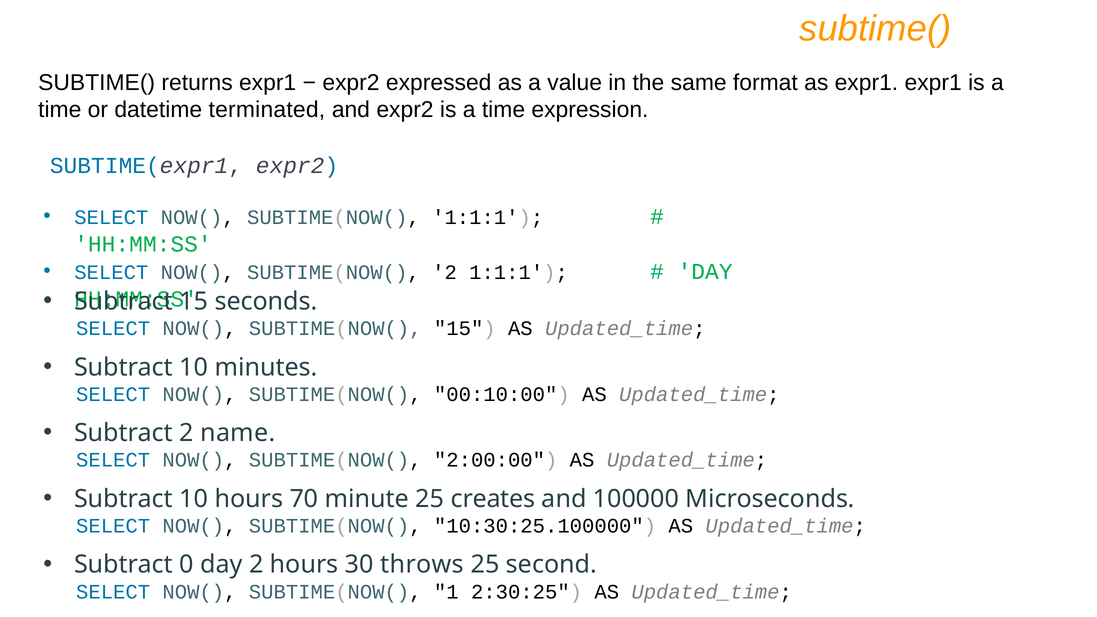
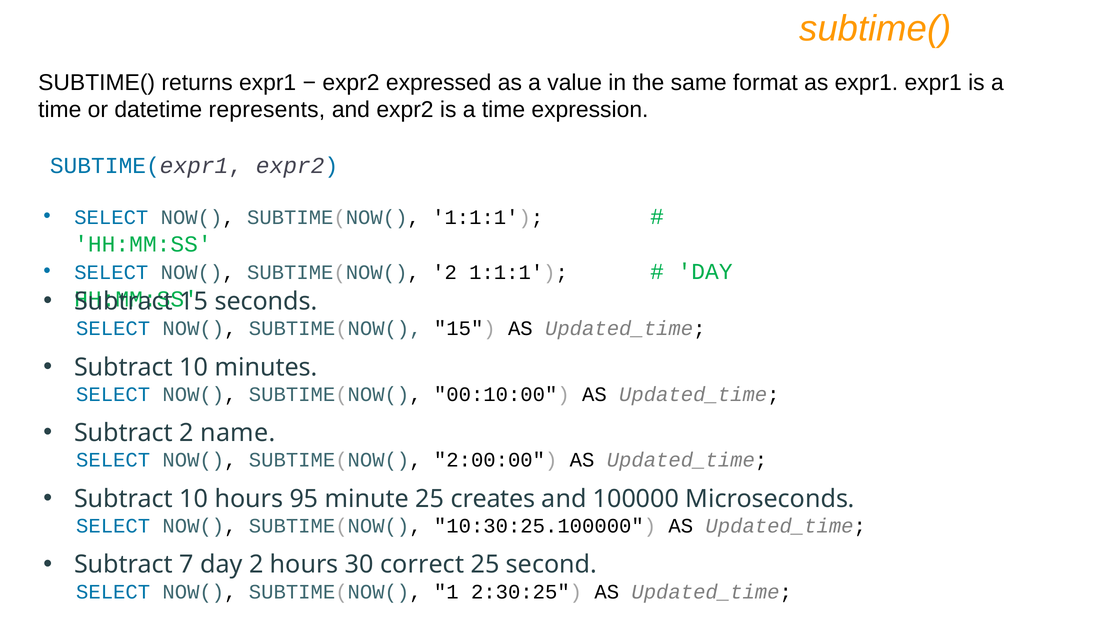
terminated: terminated -> represents (267, 110)
70: 70 -> 95 (304, 499)
0: 0 -> 7 (187, 565)
throws: throws -> correct (422, 565)
